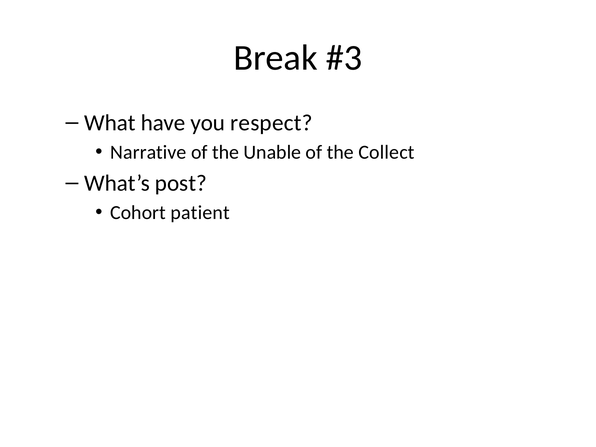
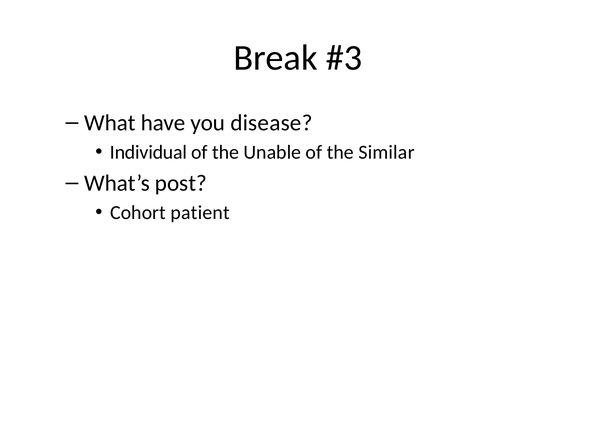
respect: respect -> disease (271, 123)
Narrative: Narrative -> Individual (149, 152)
Collect: Collect -> Similar (387, 152)
